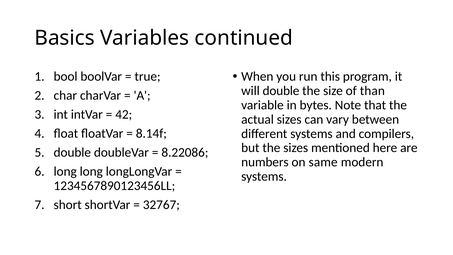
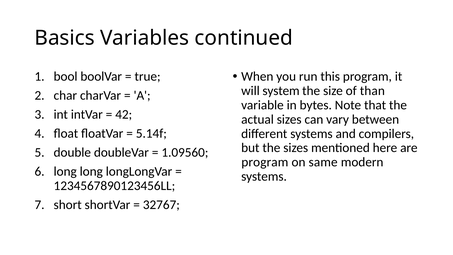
will double: double -> system (281, 91)
8.14f: 8.14f -> 5.14f (151, 133)
8.22086: 8.22086 -> 1.09560 (185, 152)
numbers: numbers -> program (265, 162)
